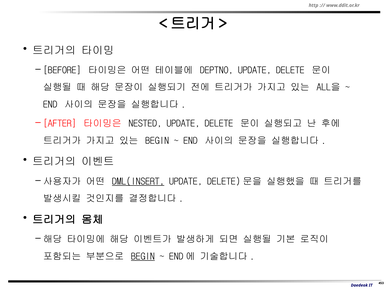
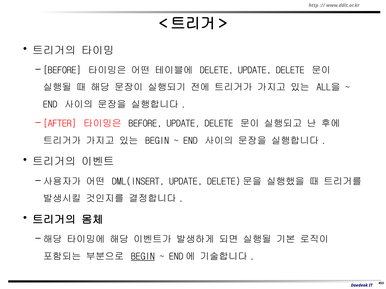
DEPTNO: DEPTNO -> DELETE (217, 70)
NESTED: NESTED -> BEFORE (145, 124)
DML(INSERT underline: present -> none (138, 182)
